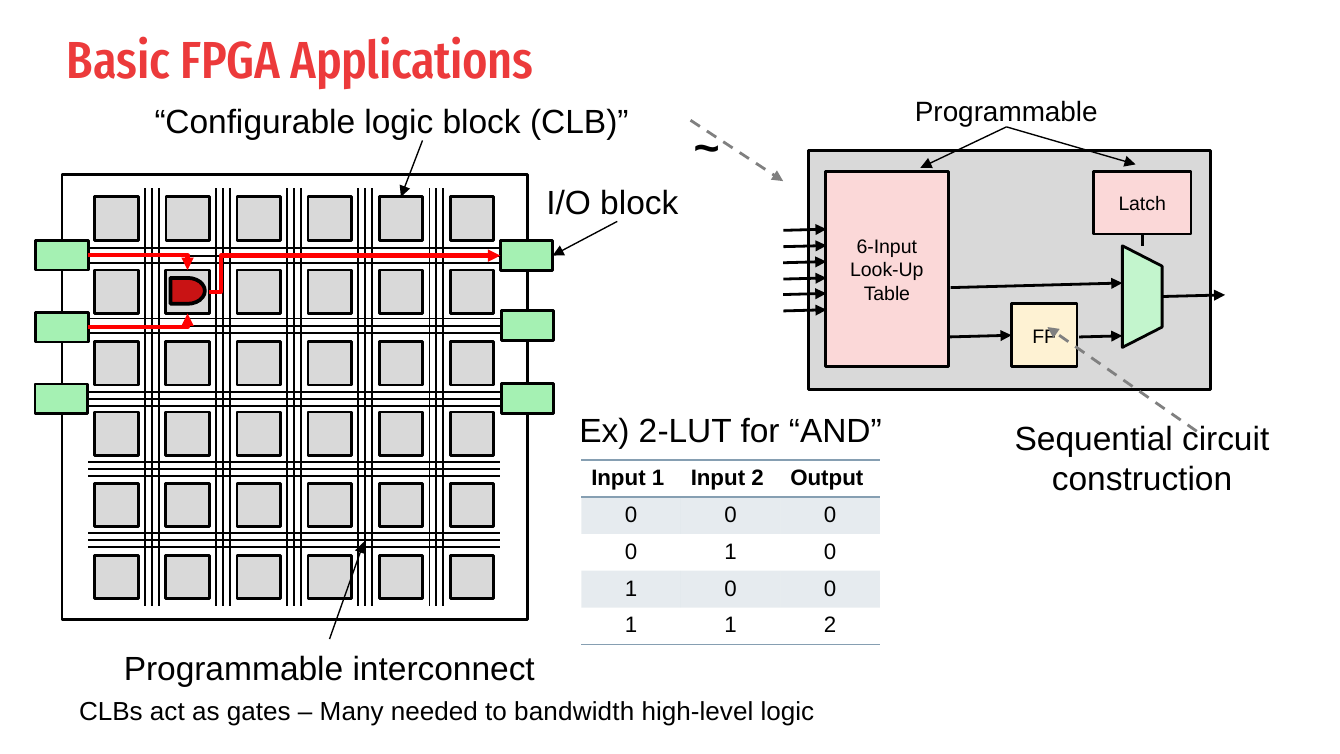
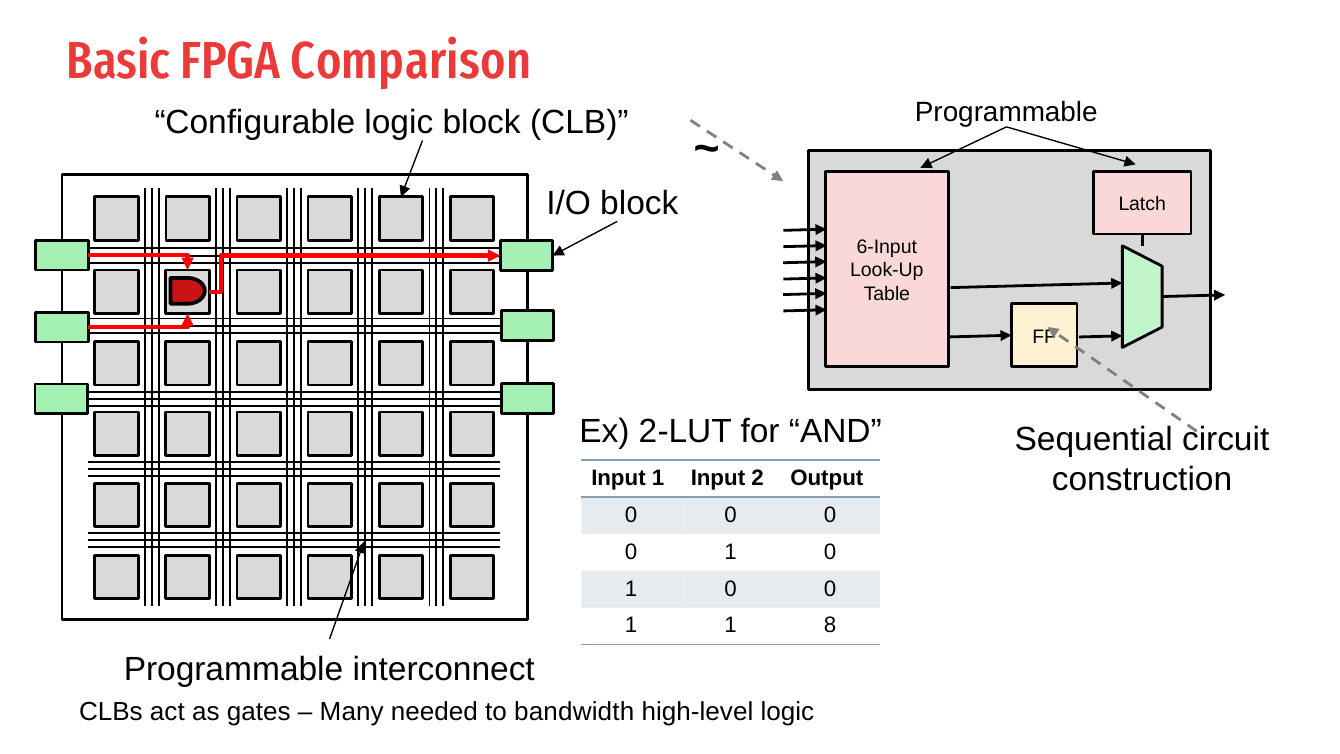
Applications: Applications -> Comparison (411, 62)
1 2: 2 -> 8 (830, 625)
